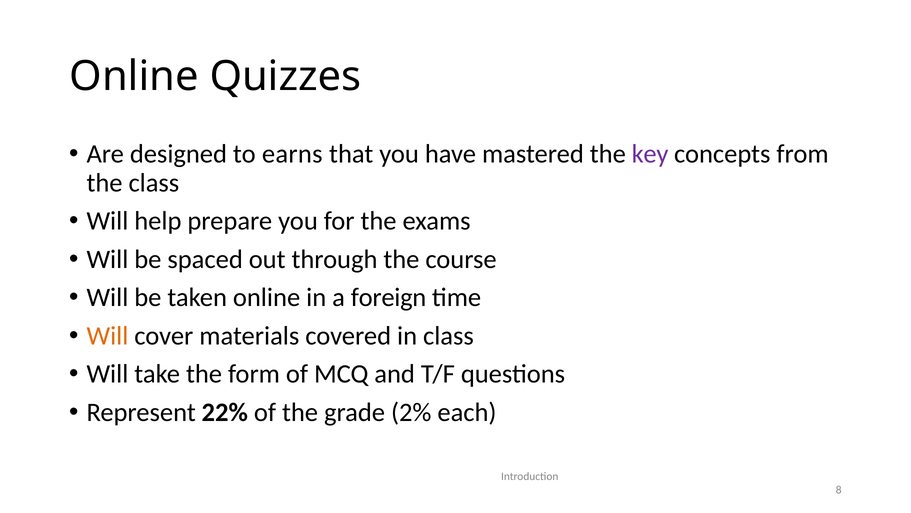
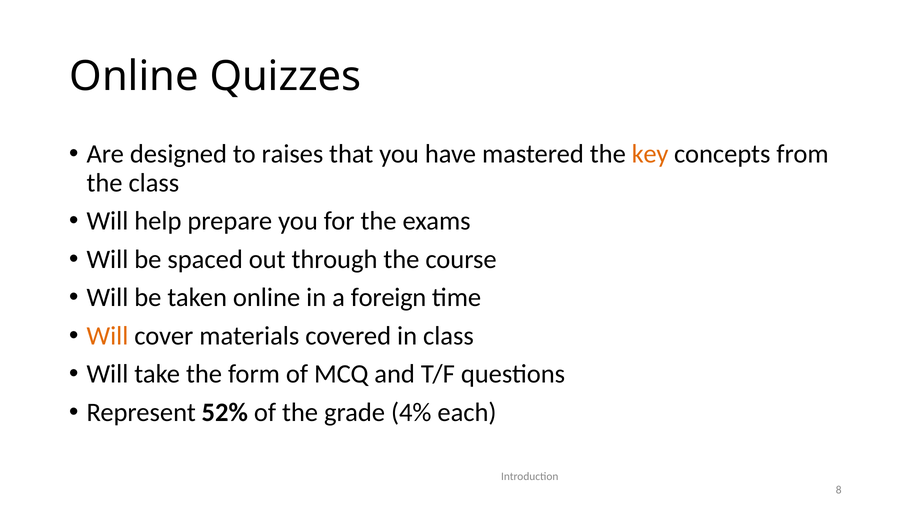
earns: earns -> raises (292, 154)
key colour: purple -> orange (650, 154)
22%: 22% -> 52% (225, 412)
2%: 2% -> 4% (411, 412)
